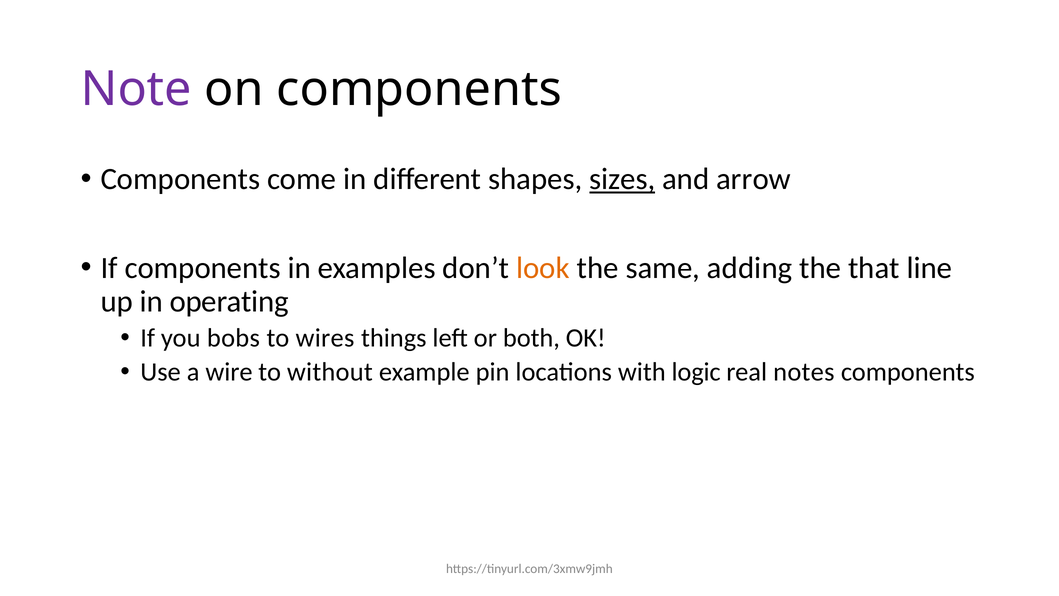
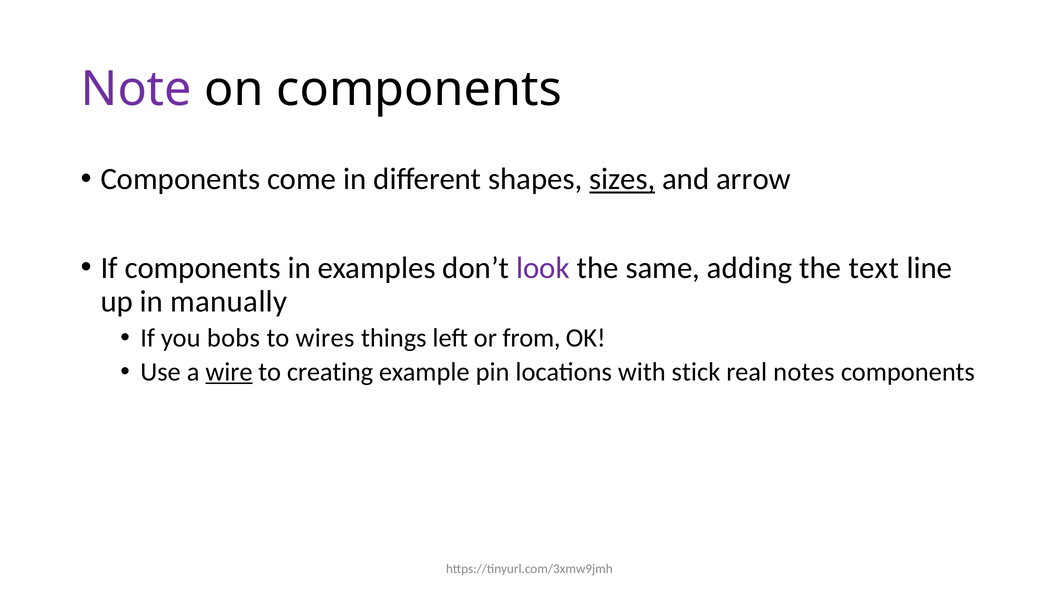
look colour: orange -> purple (543, 268)
that: that -> text (874, 268)
operating: operating -> manually (229, 301)
both: both -> from (532, 338)
wire underline: none -> present (229, 372)
without: without -> creating (330, 372)
logic: logic -> stick (696, 372)
